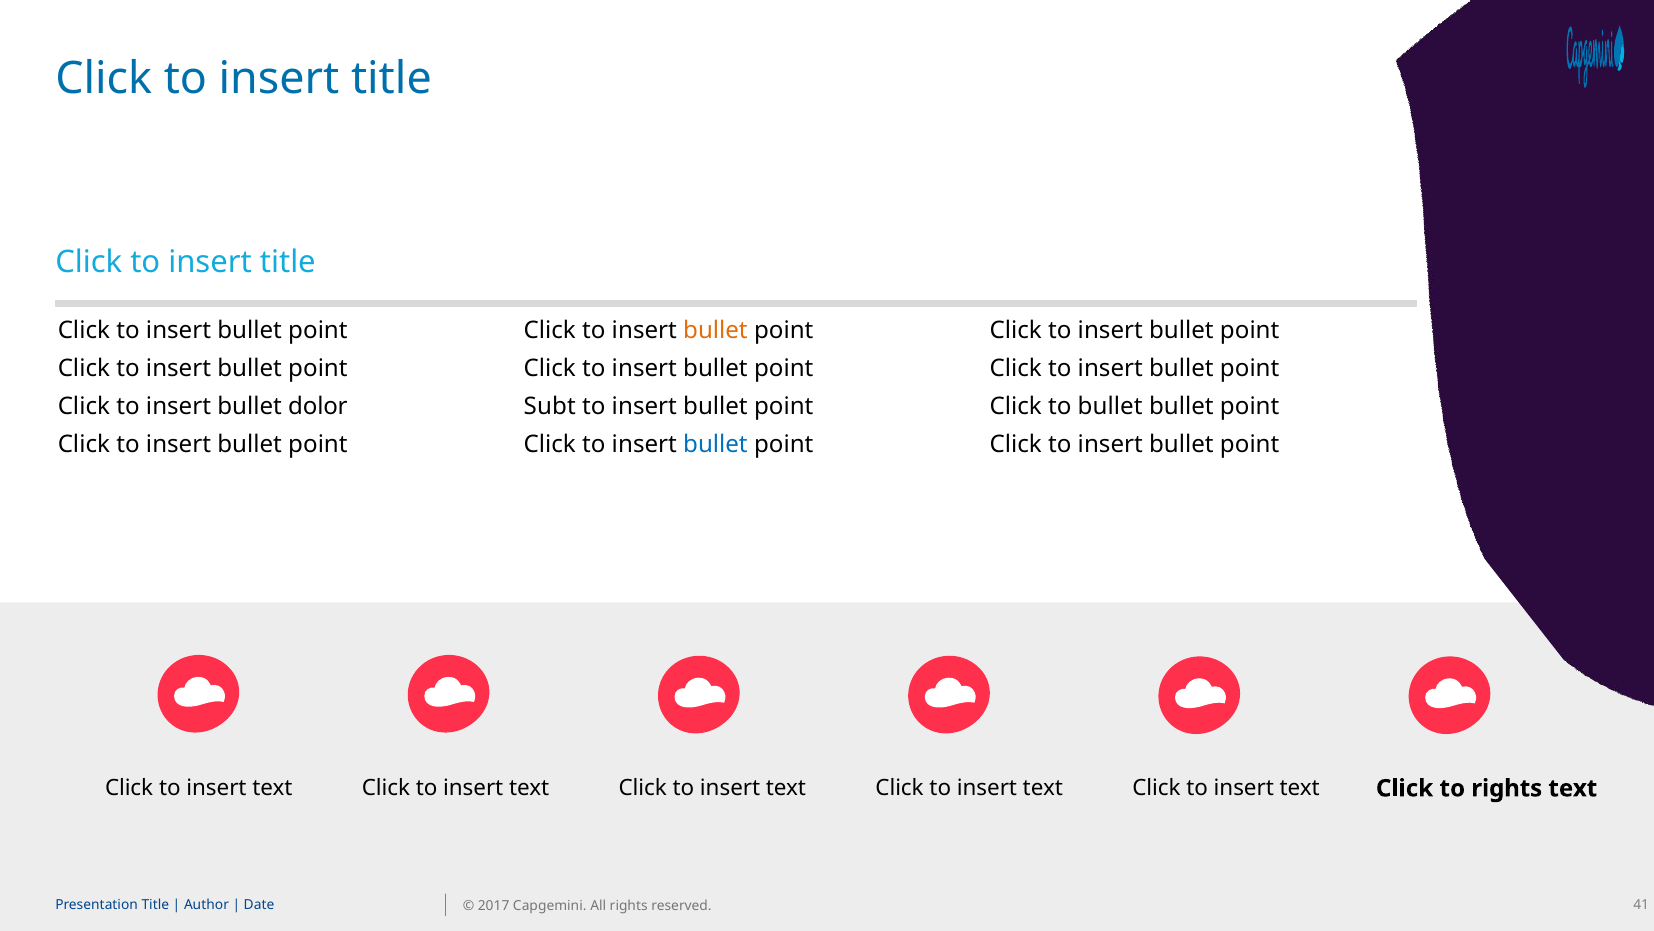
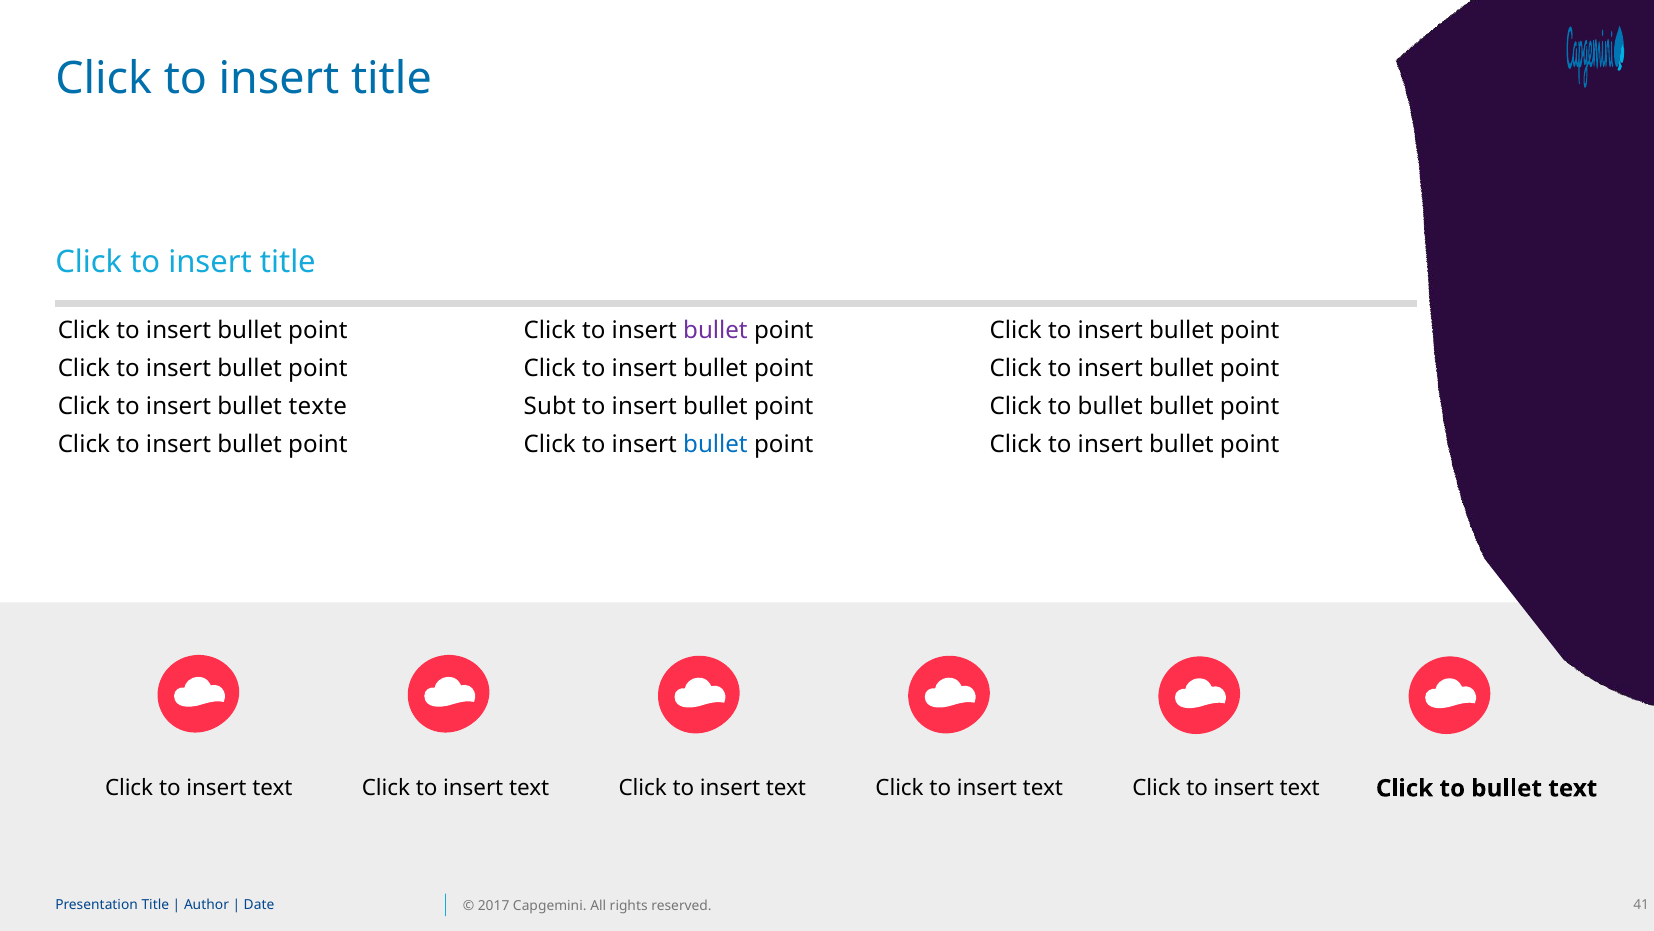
bullet colour: orange -> purple (715, 330)
dolor: dolor -> texte (318, 406)
text Click to rights: rights -> bullet (1507, 788)
